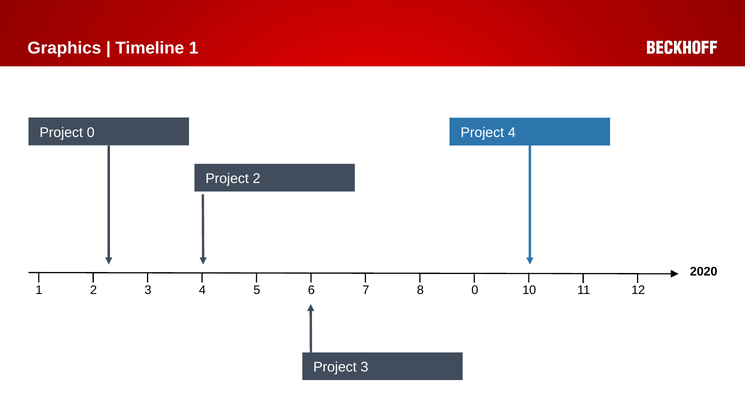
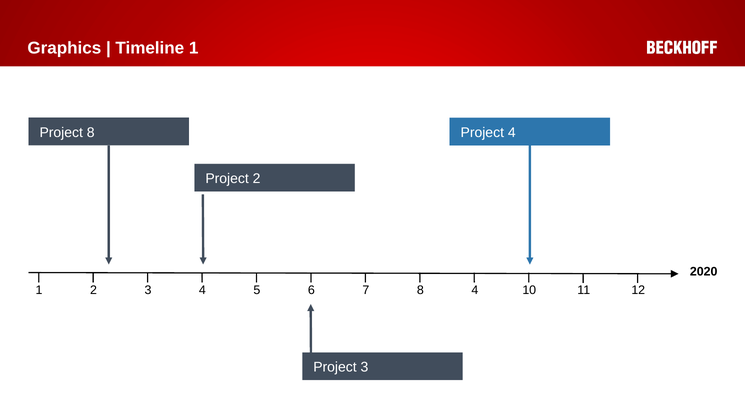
Project 0: 0 -> 8 (91, 132)
1 0: 0 -> 4 (475, 290)
